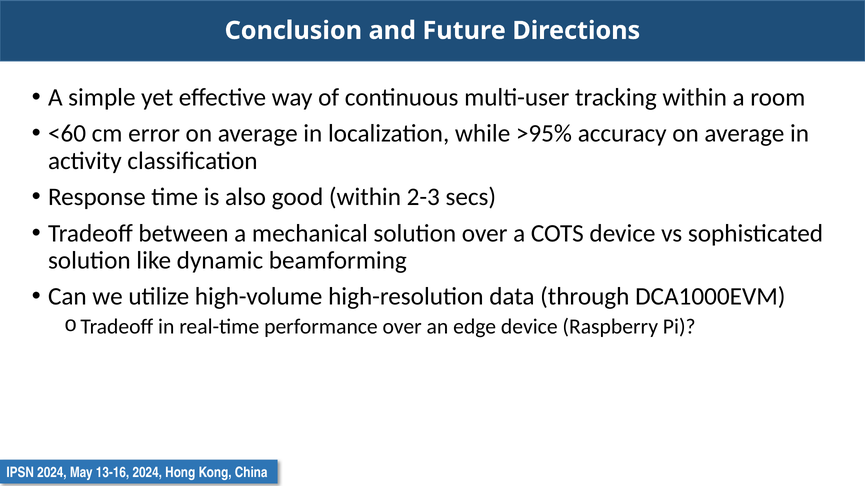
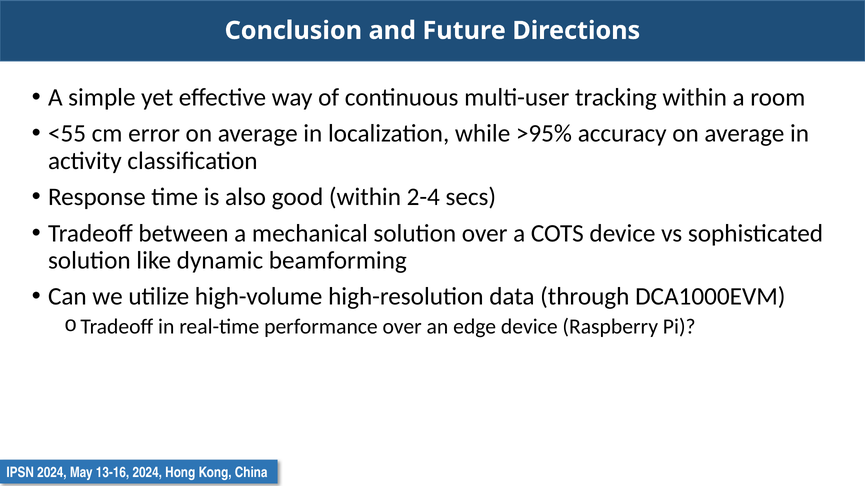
<60: <60 -> <55 (67, 134)
2-3: 2-3 -> 2-4 (423, 197)
